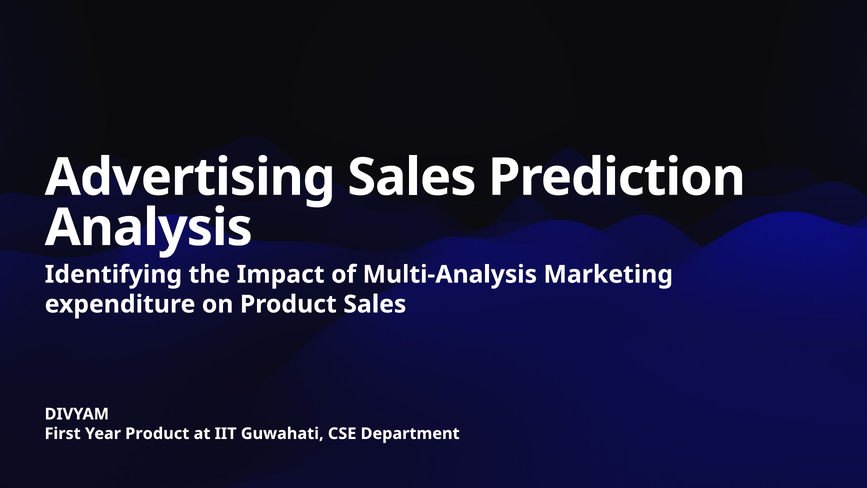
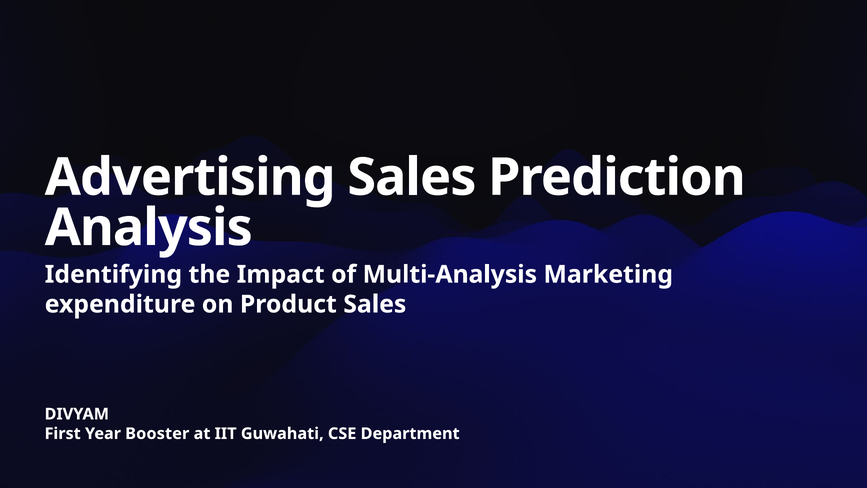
Year Product: Product -> Booster (157, 433)
